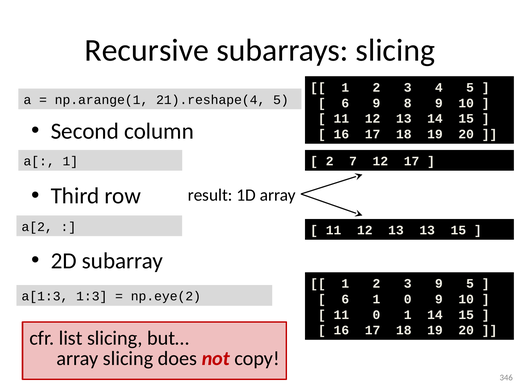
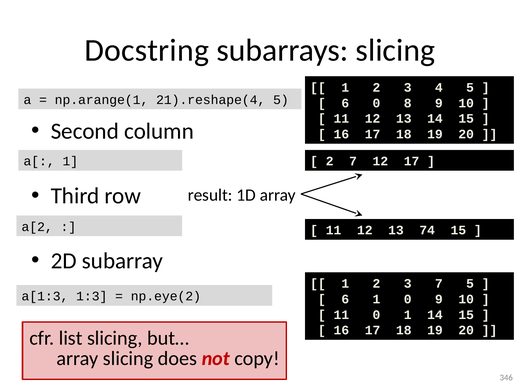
Recursive: Recursive -> Docstring (147, 50)
6 9: 9 -> 0 (376, 103)
13 13: 13 -> 74 (427, 230)
3 9: 9 -> 7 (439, 284)
